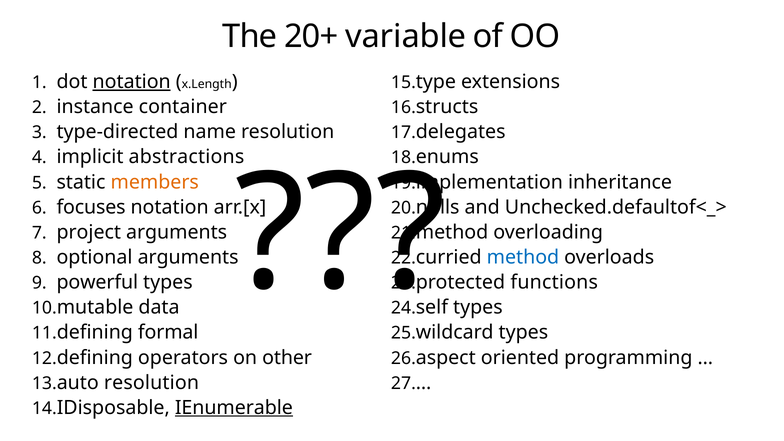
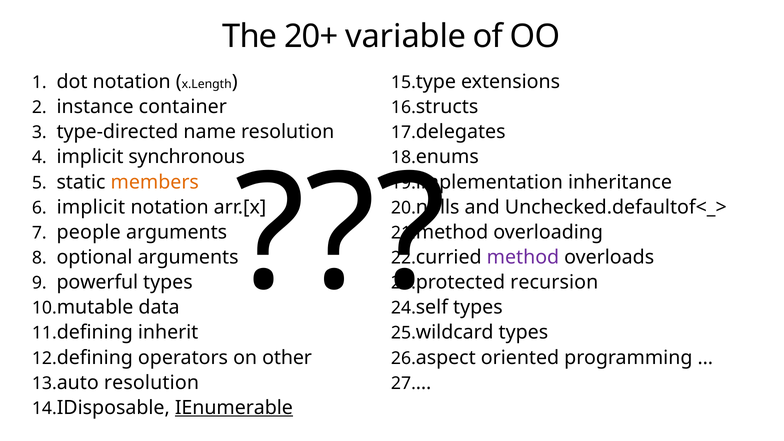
notation underline: present -> none (132, 82)
abstractions: abstractions -> synchronous (187, 157)
focuses: focuses -> implicit (91, 207)
project: project -> people (89, 232)
method colour: blue -> purple (523, 257)
functions: functions -> recursion (554, 282)
formal: formal -> inherit (168, 332)
